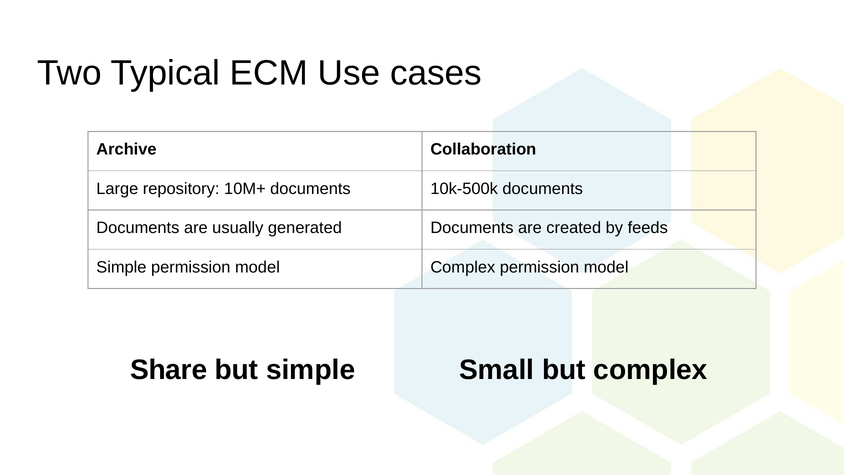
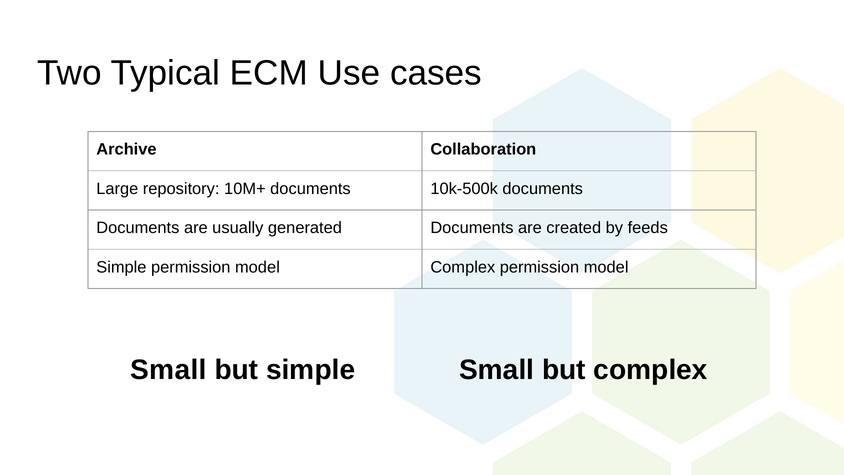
Share: Share -> Small (168, 370)
